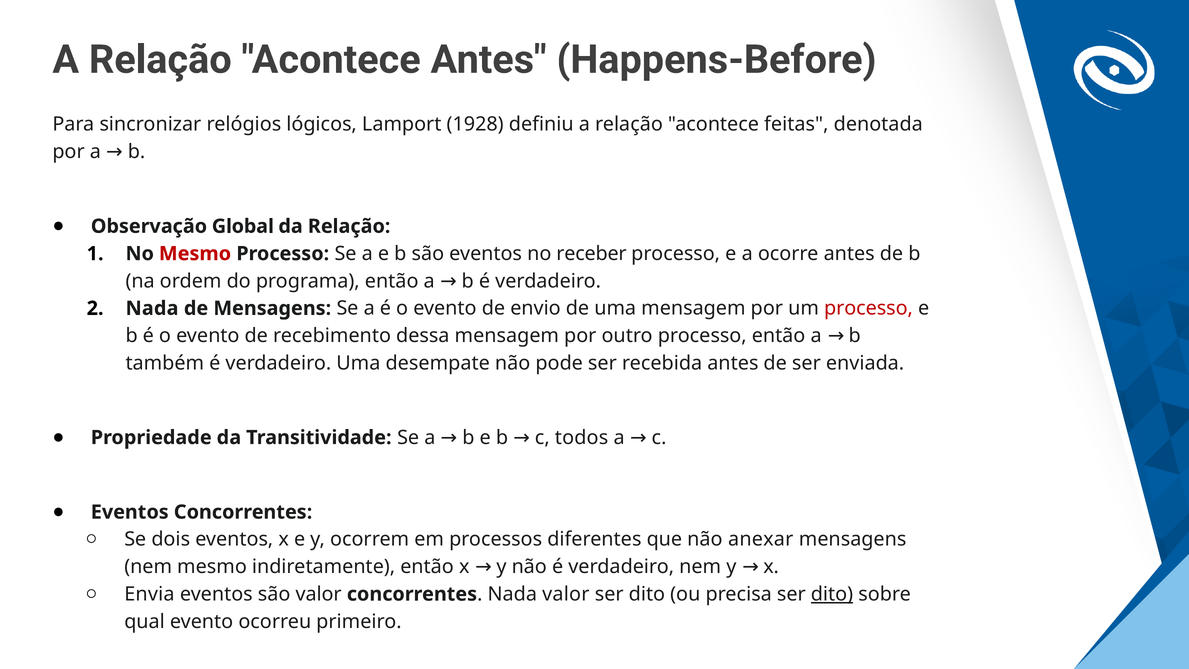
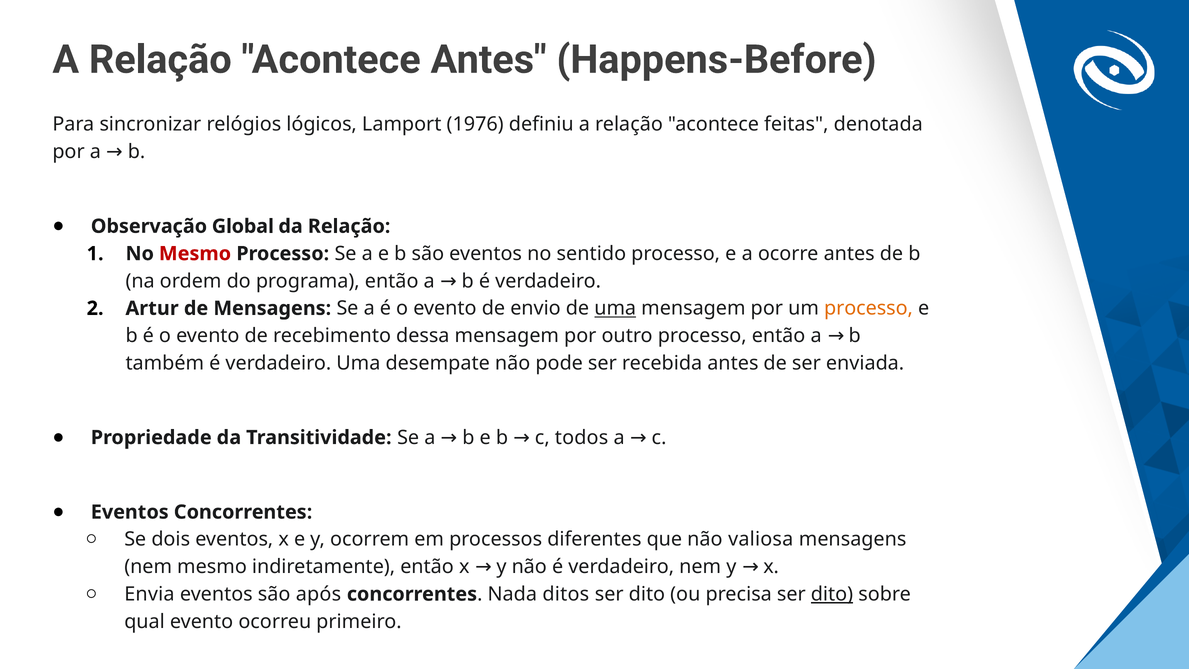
1928: 1928 -> 1976 (475, 124)
receber: receber -> sentido (591, 254)
Nada: Nada -> Artur (152, 308)
uma underline: none -> present (615, 308)
processo colour: red -> orange (868, 308)
anexar: anexar -> valiosa (761, 539)
são valor: valor -> após (318, 594)
Nada valor: valor -> ditos (566, 594)
